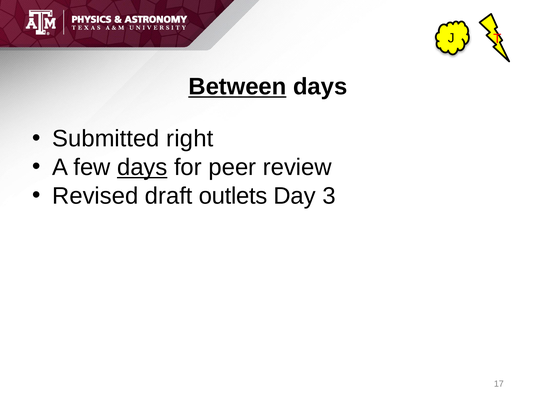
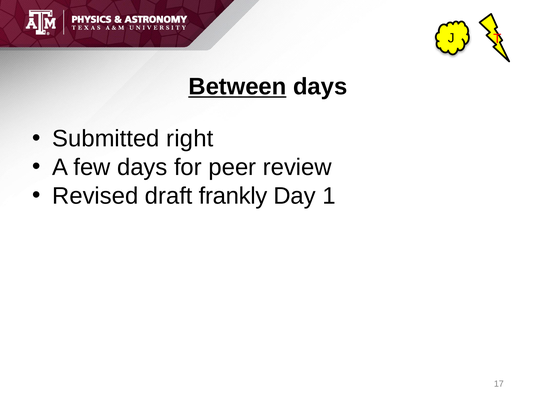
days underline: present -> none (142, 167)
outlets: outlets -> frankly (233, 196)
3: 3 -> 1 (329, 196)
